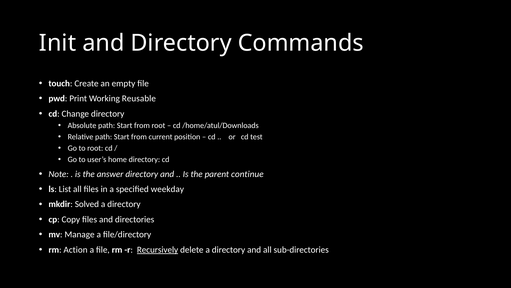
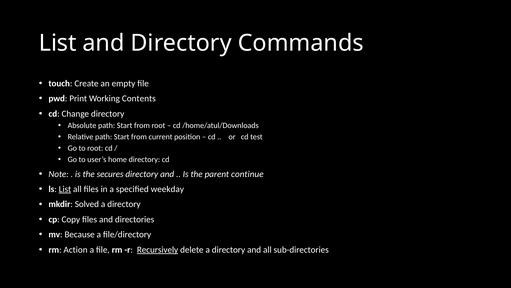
Init: Init -> List (58, 43)
Reusable: Reusable -> Contents (139, 98)
answer: answer -> secures (110, 174)
List underline: none -> present (65, 189)
Manage: Manage -> Because (80, 234)
